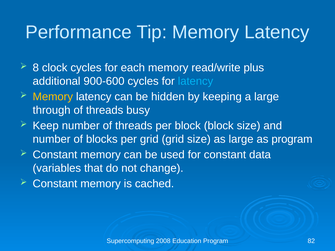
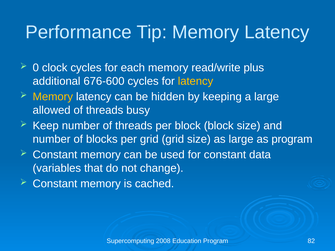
8: 8 -> 0 (36, 68)
900-600: 900-600 -> 676-600 (104, 81)
latency colour: light blue -> yellow (196, 81)
through: through -> allowed (52, 110)
